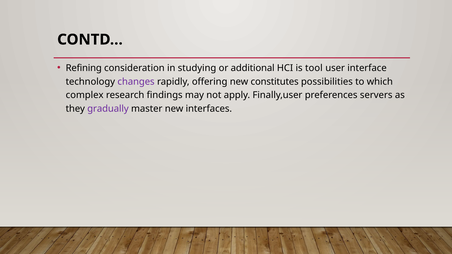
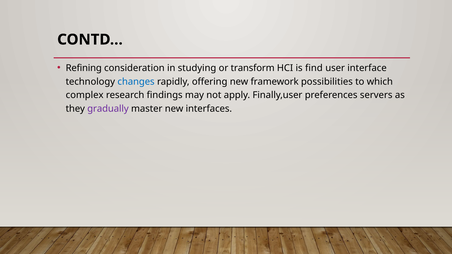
additional: additional -> transform (253, 68)
tool: tool -> find (314, 68)
changes colour: purple -> blue (136, 82)
constitutes: constitutes -> framework (275, 82)
